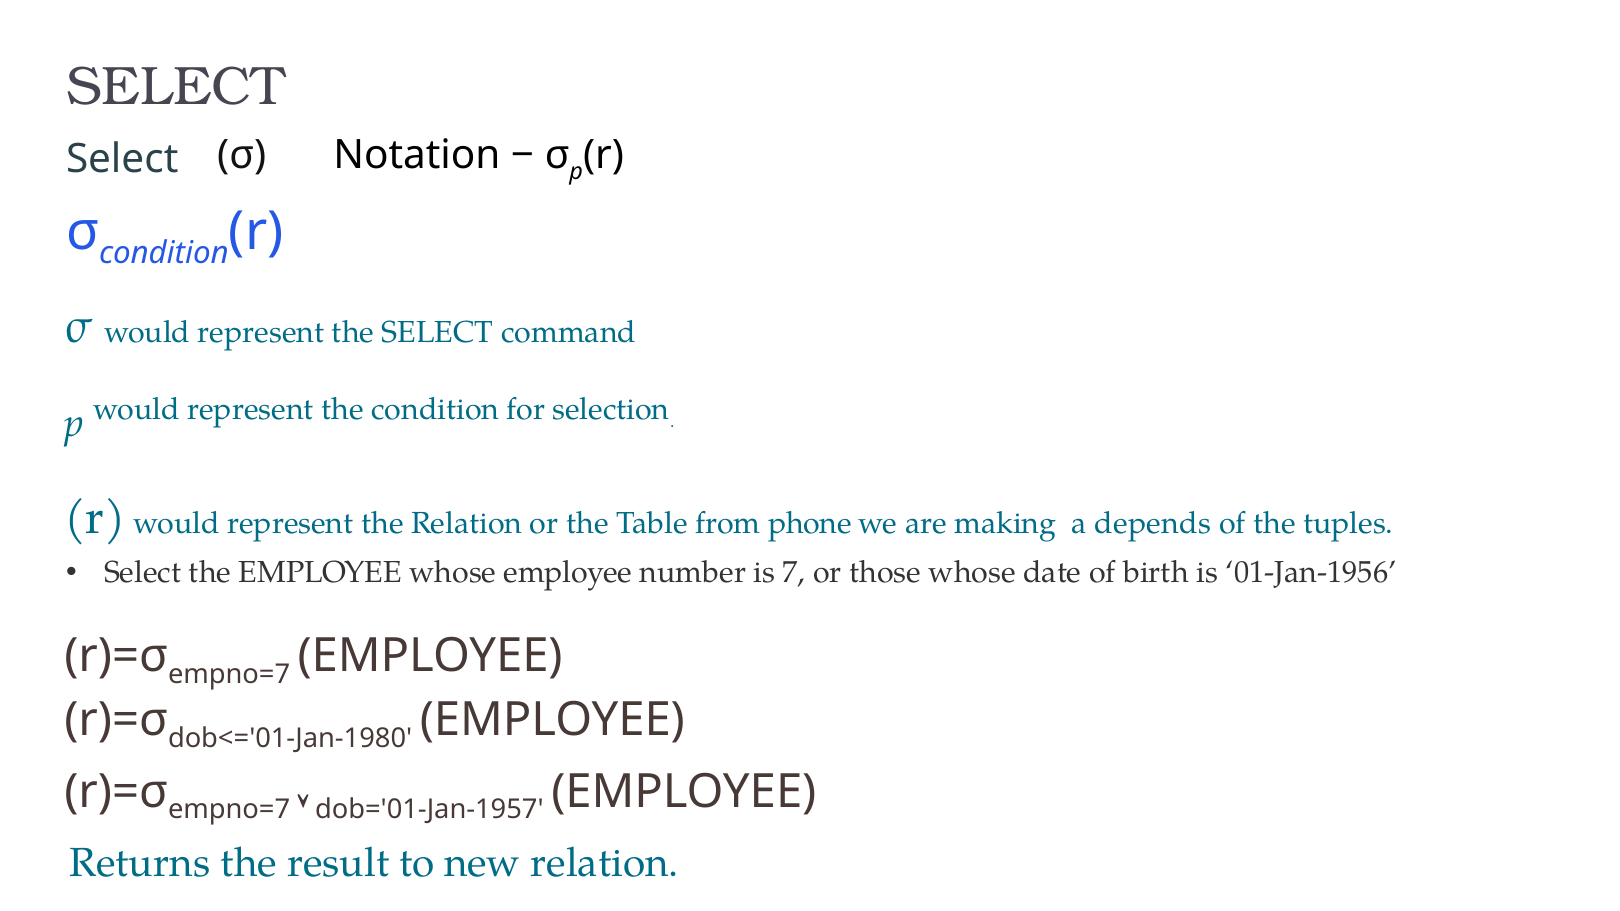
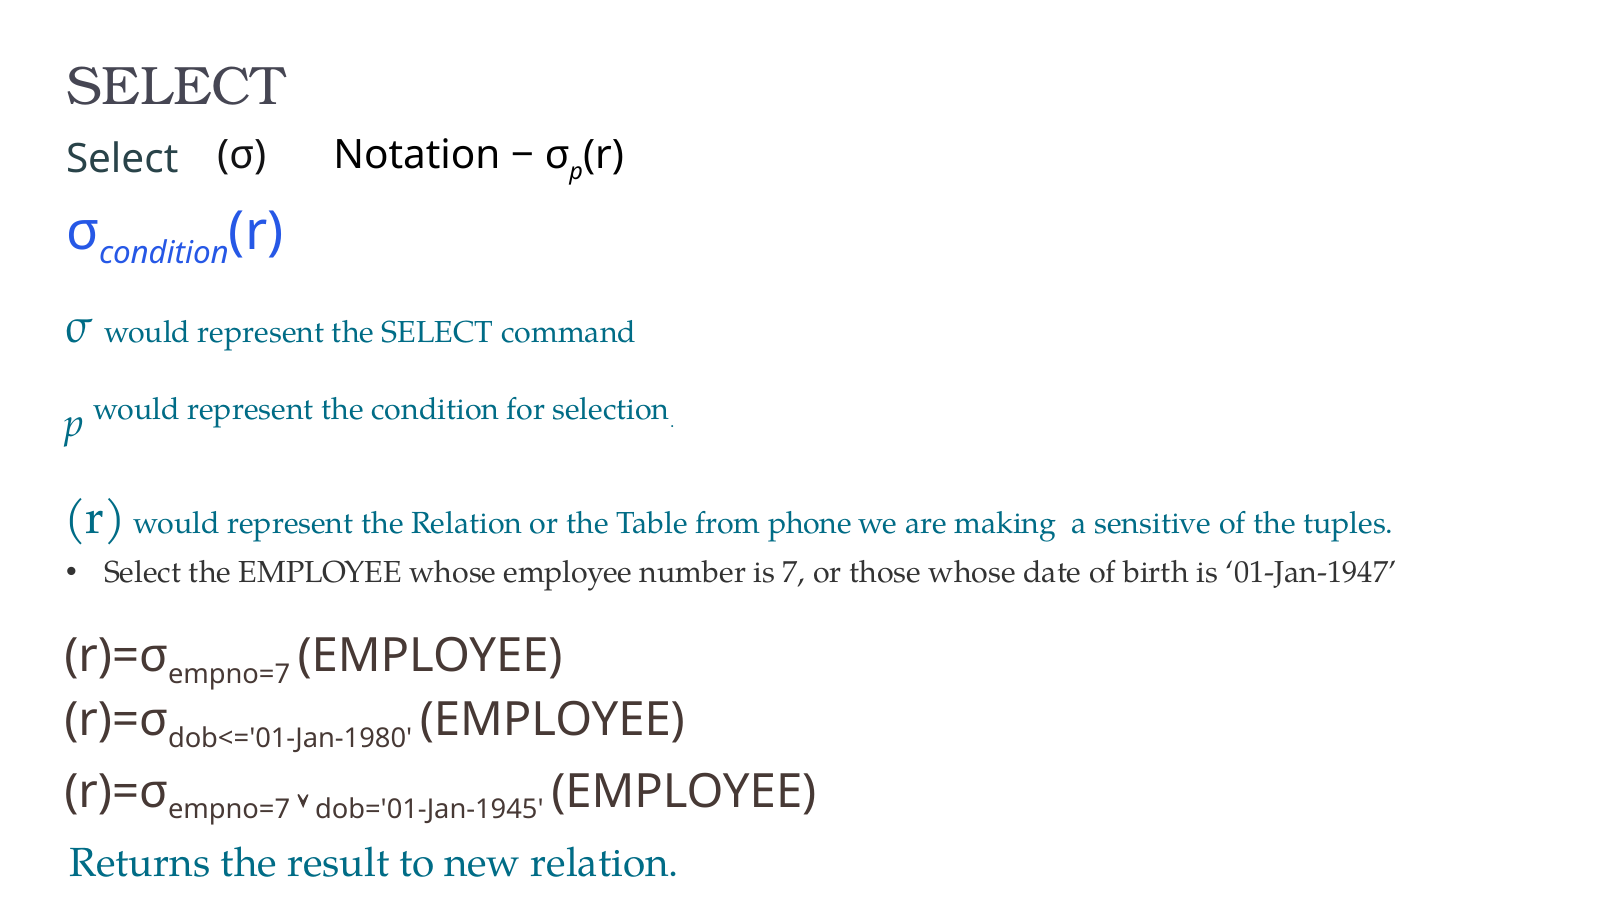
depends: depends -> sensitive (1153, 523)
01-Jan-1956: 01-Jan-1956 -> 01-Jan-1947 (1311, 573)
dob='01-Jan-1957: dob='01-Jan-1957 -> dob='01-Jan-1945 (429, 810)
